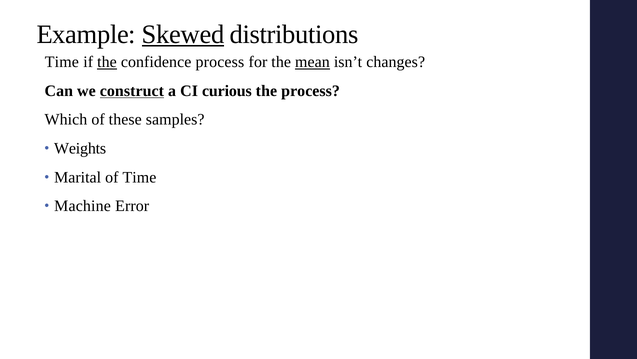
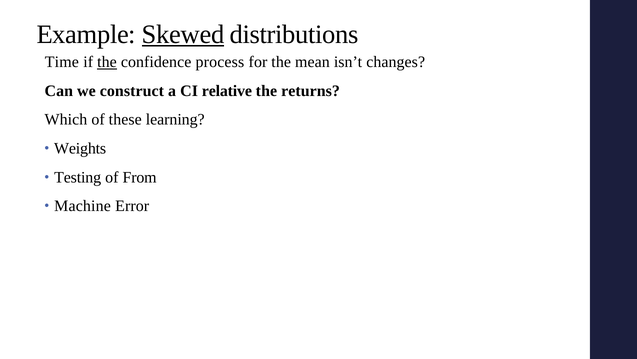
mean underline: present -> none (312, 62)
construct underline: present -> none (132, 91)
curious: curious -> relative (227, 91)
the process: process -> returns (311, 91)
samples: samples -> learning (175, 119)
Marital: Marital -> Testing (78, 177)
of Time: Time -> From (140, 177)
